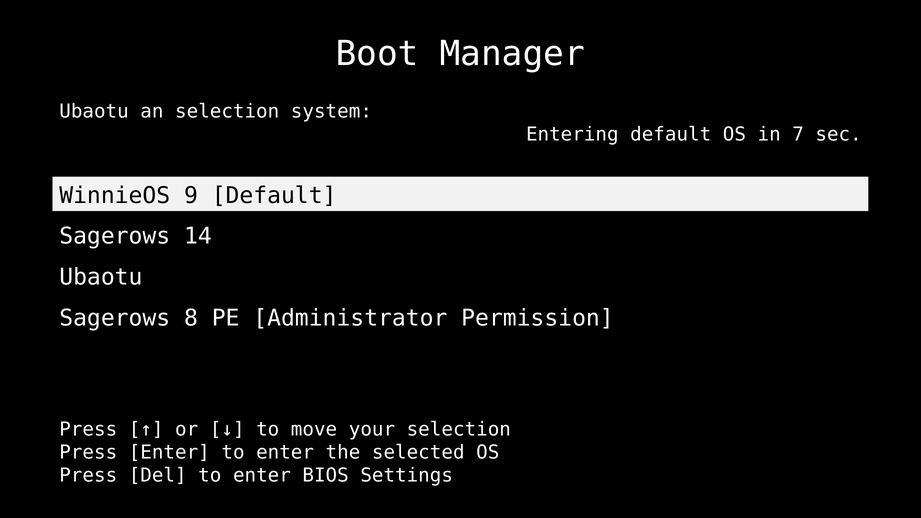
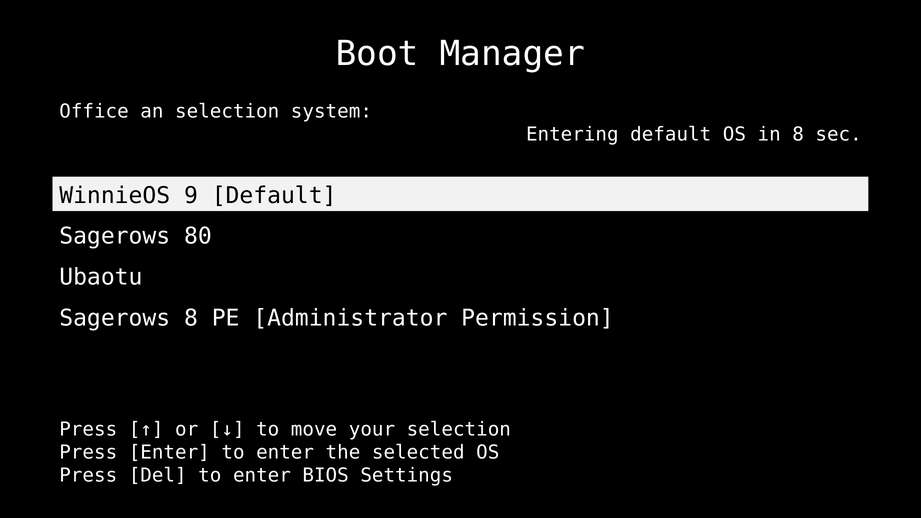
Ubaotu: Ubaotu -> Office (94, 111)
in 7: 7 -> 8 (798, 134)
14: 14 -> 80 (198, 236)
